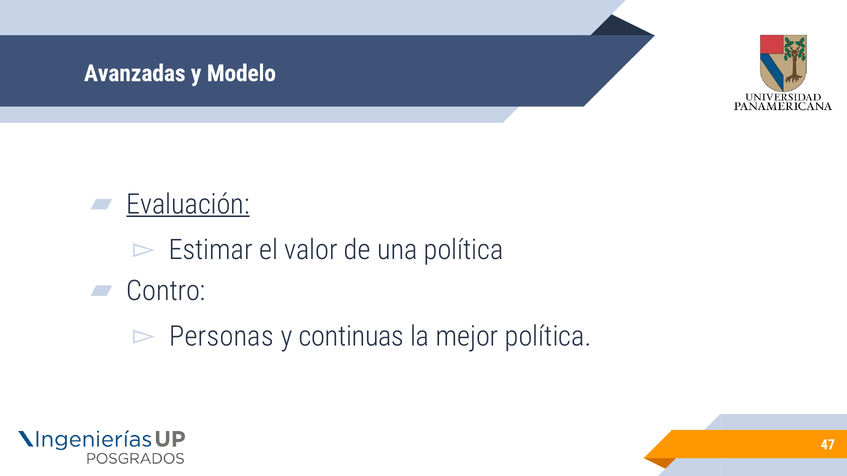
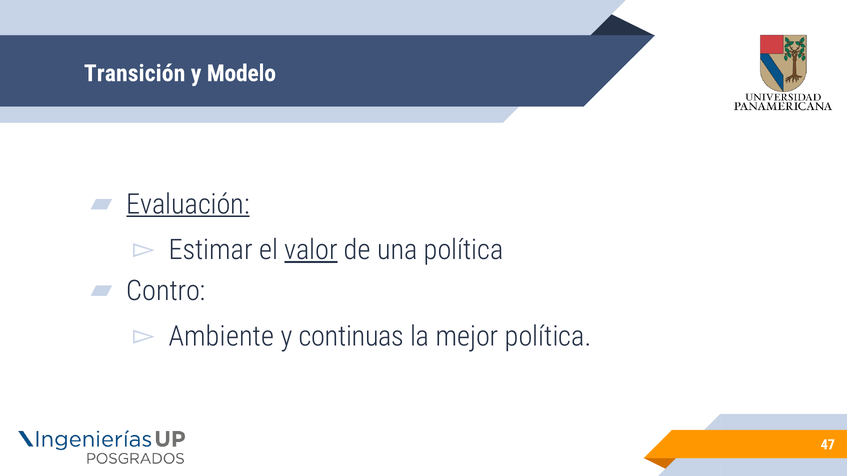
Avanzadas: Avanzadas -> Transición (135, 73)
valor underline: none -> present (311, 250)
Personas: Personas -> Ambiente (221, 337)
